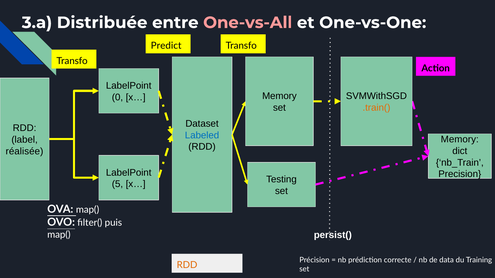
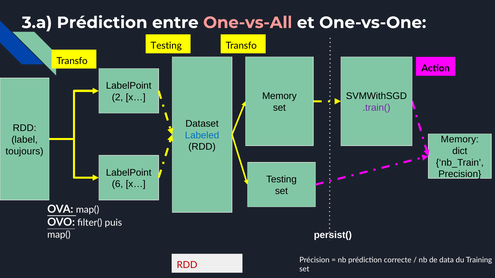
3.a Distribuée: Distribuée -> Prédiction (102, 23)
Predict: Predict -> Testing (166, 46)
0: 0 -> 2 (117, 97)
.train( colour: orange -> purple (376, 108)
réalisée: réalisée -> toujours (24, 151)
5: 5 -> 6 (117, 184)
RDD colour: orange -> red (187, 266)
